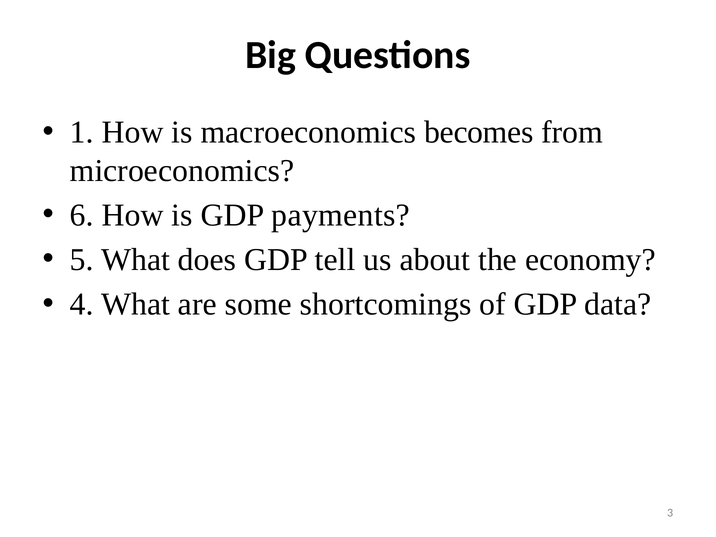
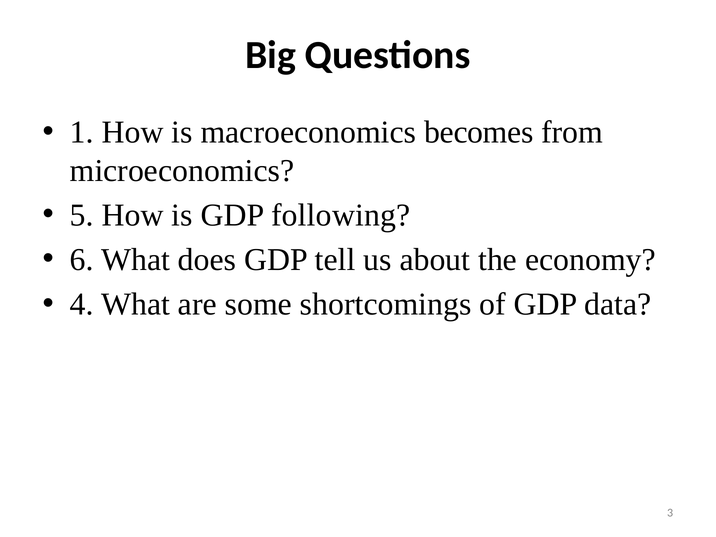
6: 6 -> 5 (82, 215)
payments: payments -> following (341, 215)
5: 5 -> 6 (82, 260)
